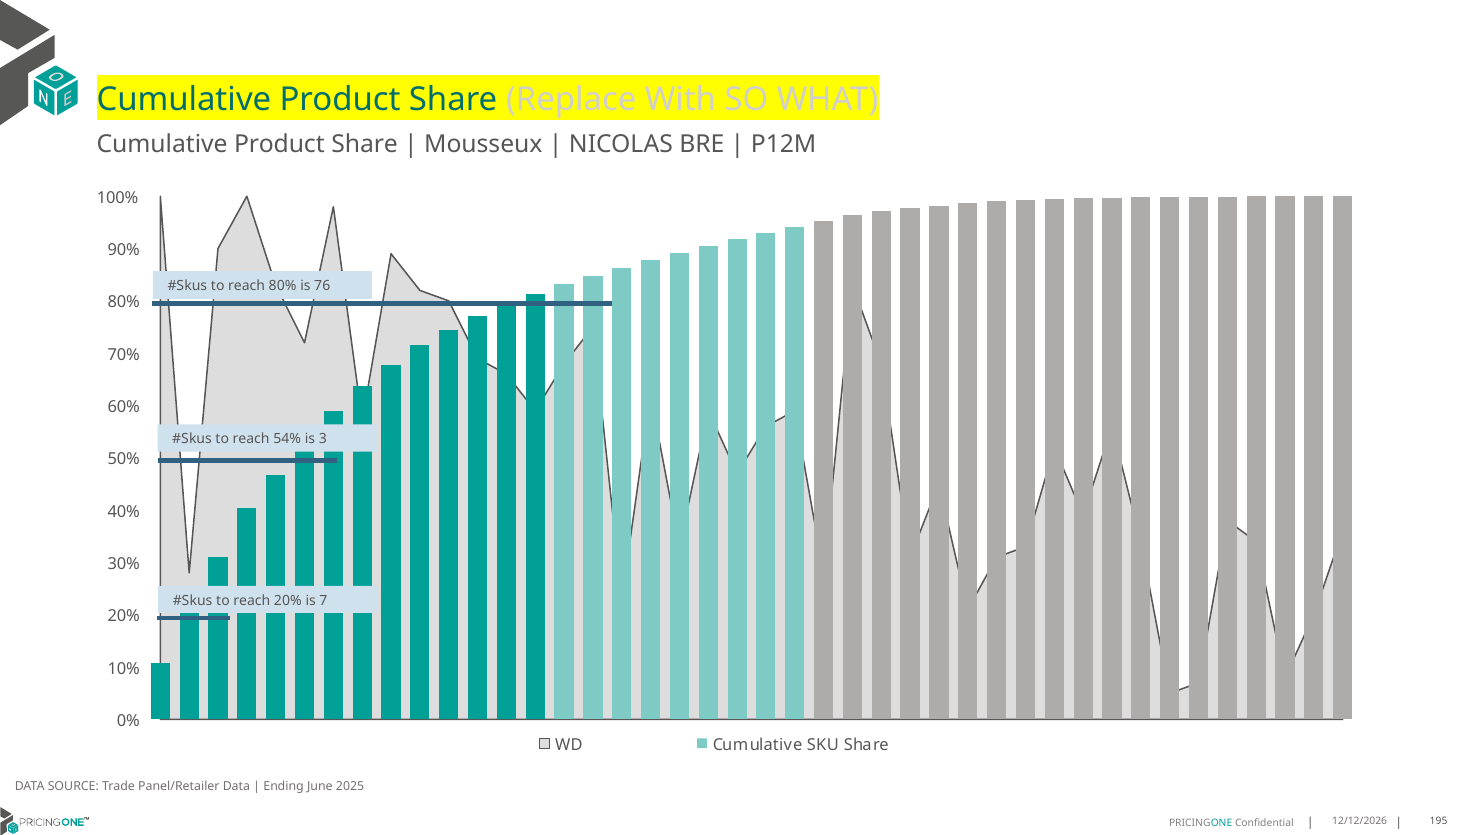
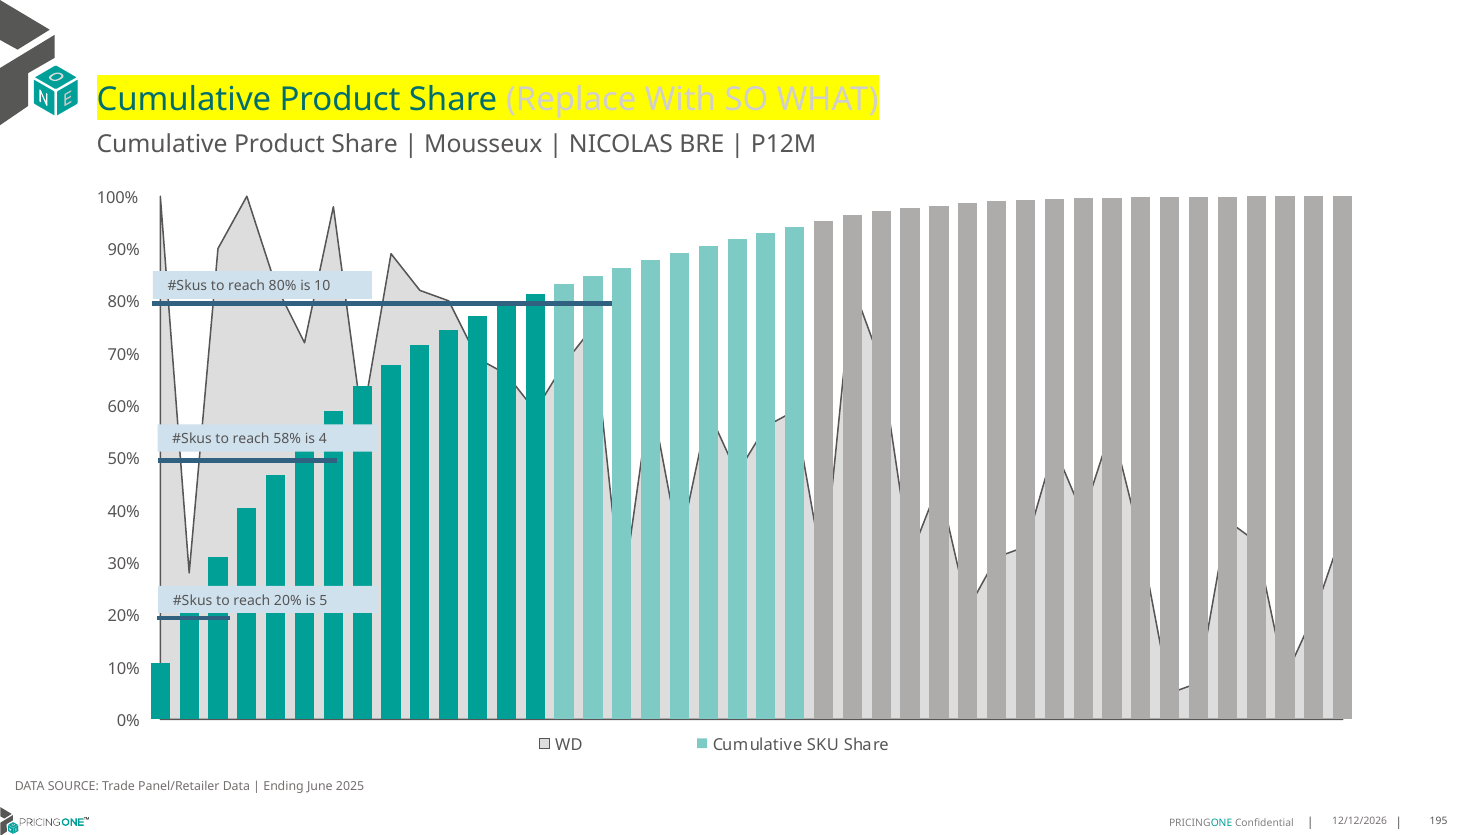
76: 76 -> 10 (322, 286)
54%: 54% -> 58% (287, 439)
3: 3 -> 4 (323, 439)
7: 7 -> 5 (323, 600)
